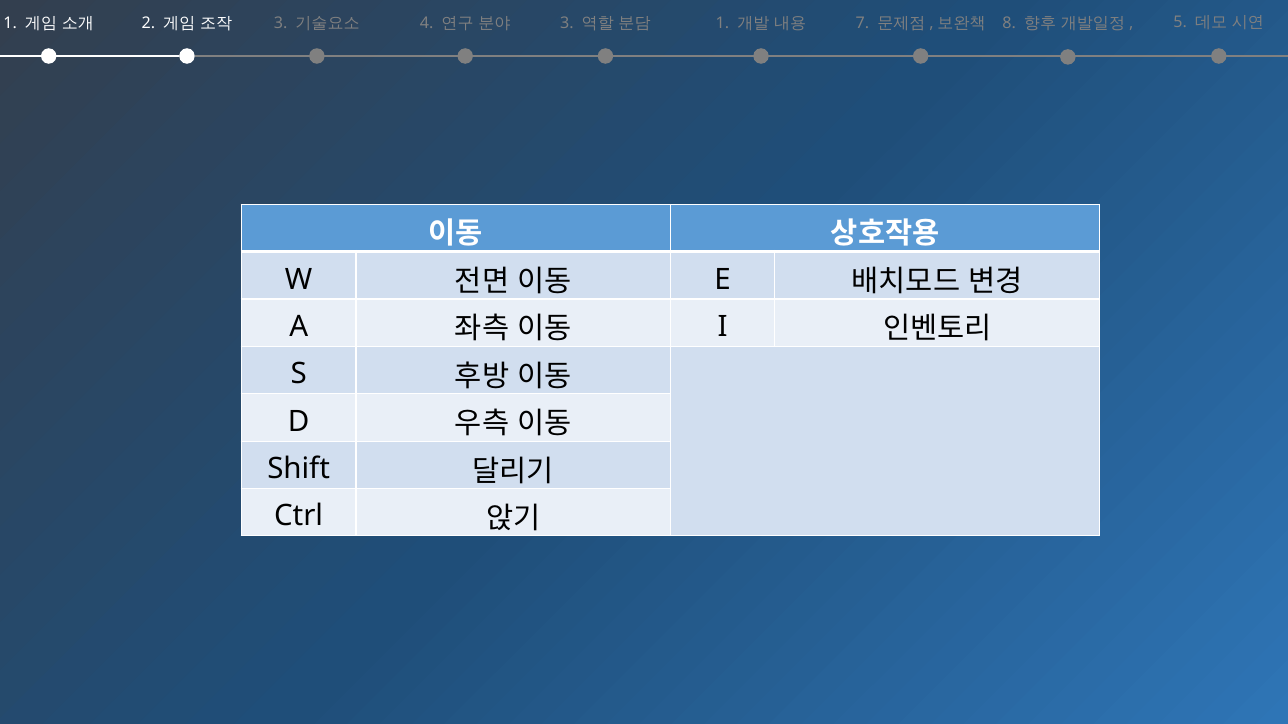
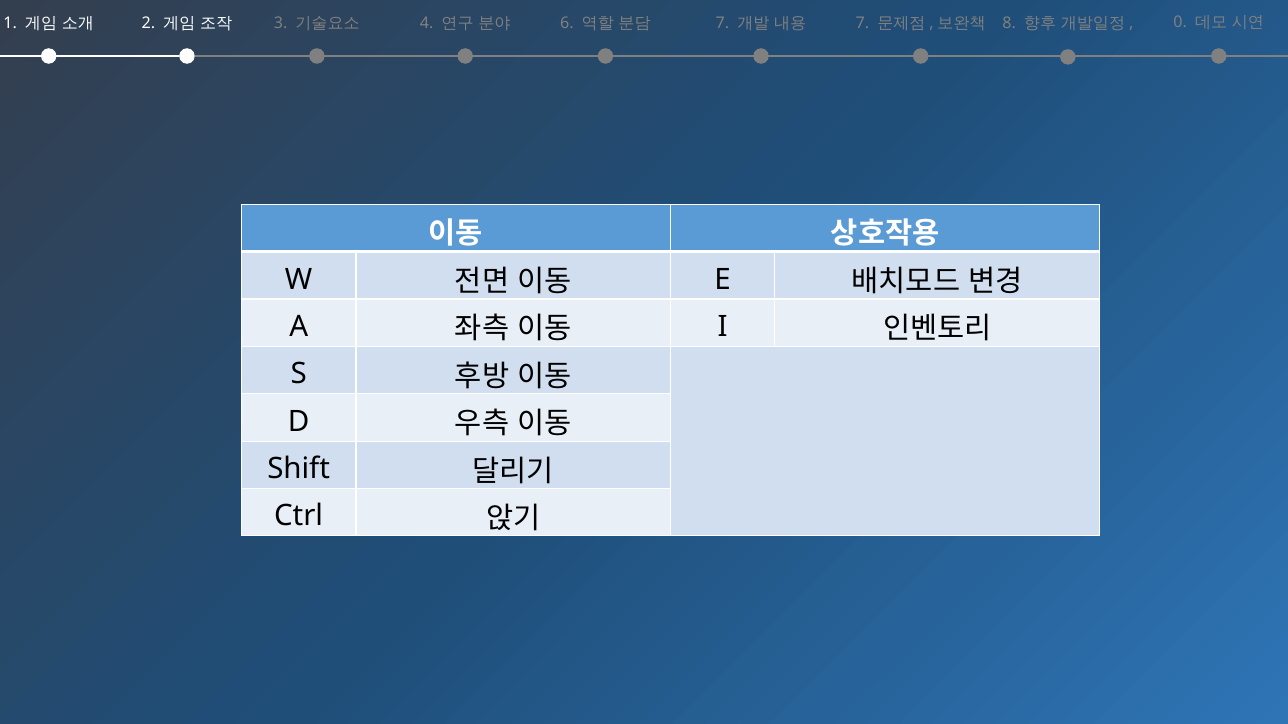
3: 3 -> 6 (567, 23)
1: 1 -> 7 (722, 23)
5: 5 -> 0 (1180, 23)
